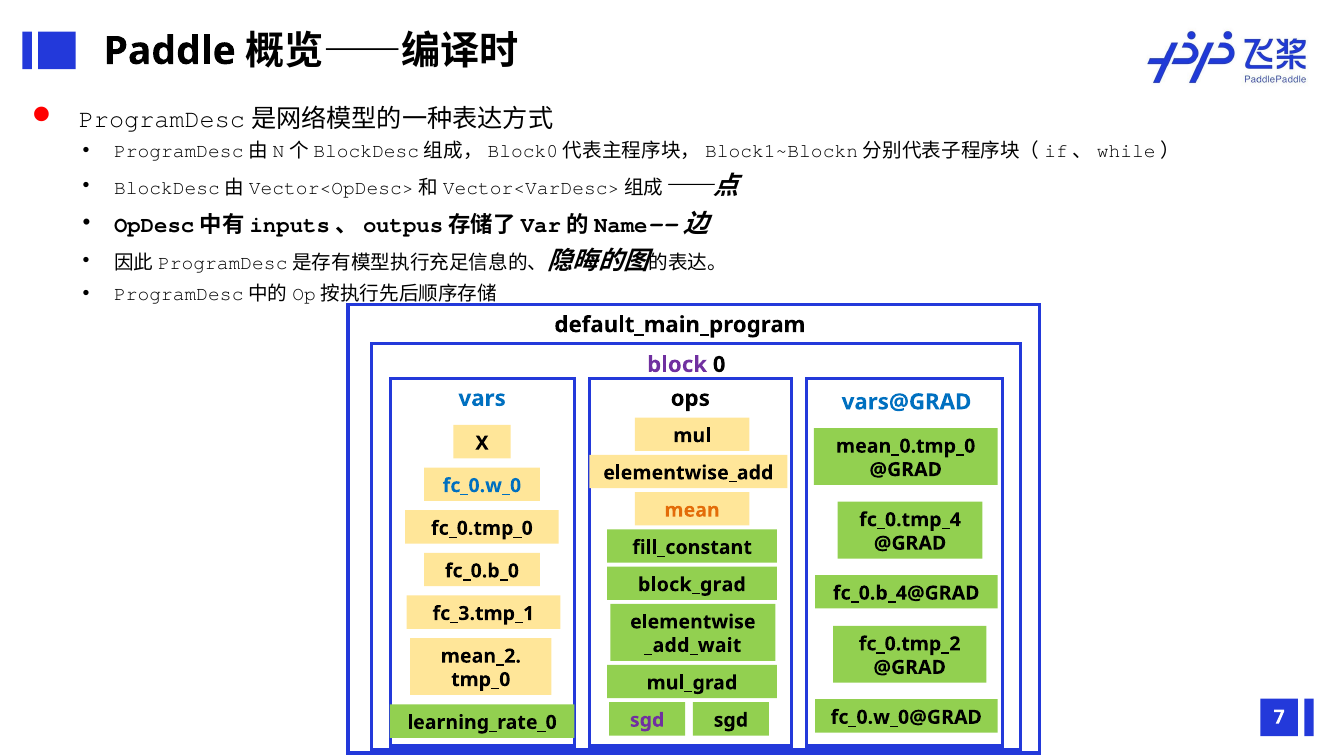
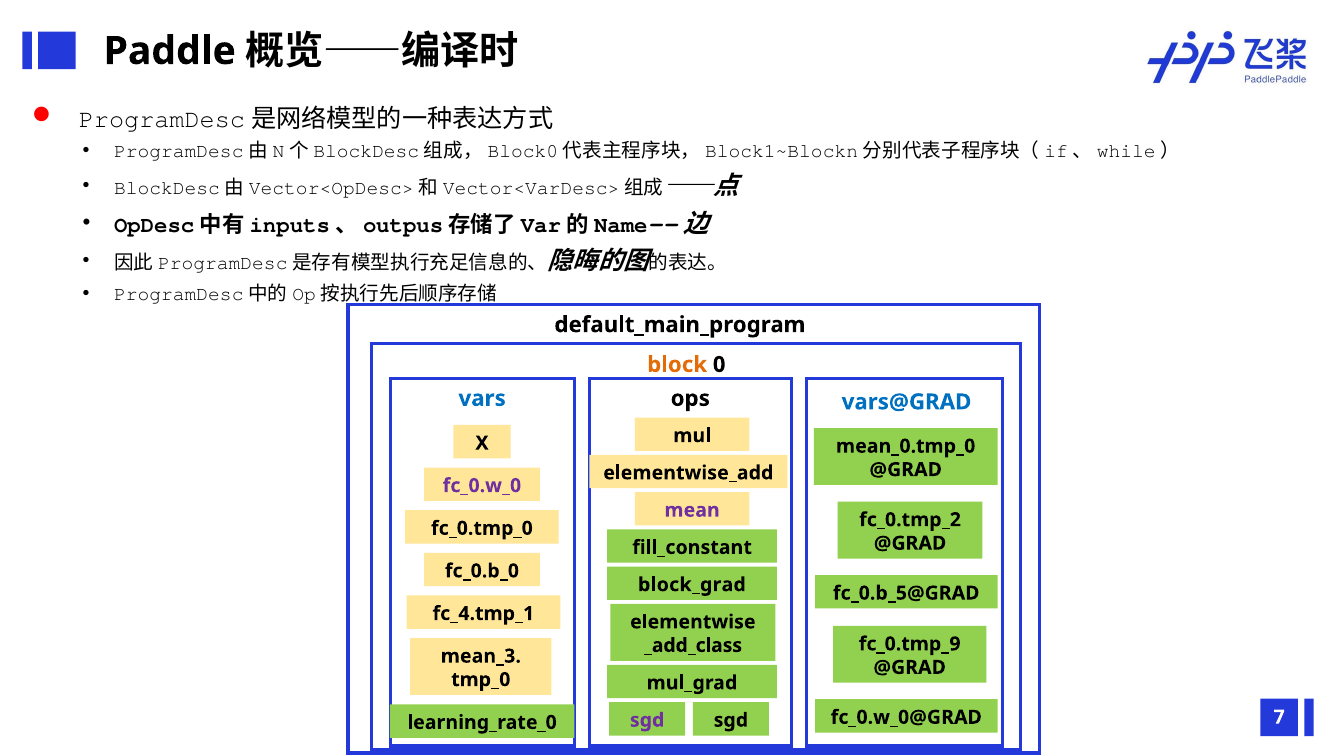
block colour: purple -> orange (677, 365)
fc_0.w_0 colour: blue -> purple (482, 486)
mean colour: orange -> purple (692, 510)
fc_0.tmp_4: fc_0.tmp_4 -> fc_0.tmp_2 (910, 520)
fc_0.b_4@GRAD: fc_0.b_4@GRAD -> fc_0.b_5@GRAD (906, 593)
fc_3.tmp_1: fc_3.tmp_1 -> fc_4.tmp_1 (483, 614)
fc_0.tmp_2: fc_0.tmp_2 -> fc_0.tmp_9 (910, 644)
_add_wait: _add_wait -> _add_class (693, 646)
mean_2: mean_2 -> mean_3 (481, 657)
